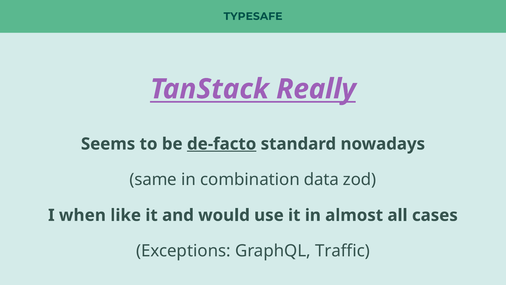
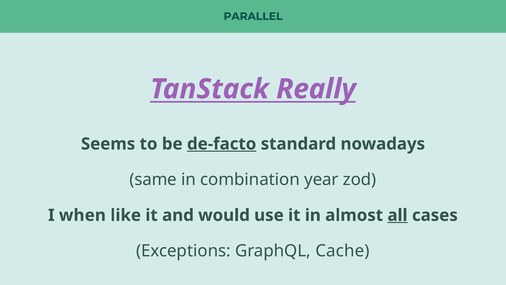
TYPESAFE: TYPESAFE -> PARALLEL (253, 16)
data: data -> year (321, 179)
all underline: none -> present (398, 215)
Traffic: Traffic -> Cache (342, 251)
